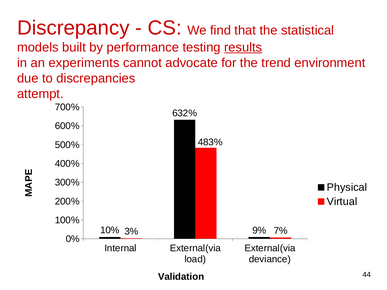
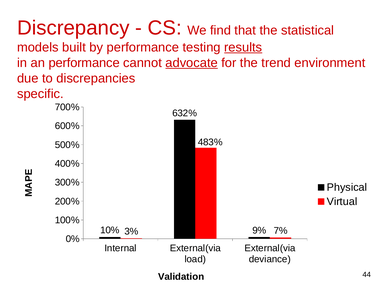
an experiments: experiments -> performance (84, 63)
advocate underline: none -> present (192, 63)
attempt: attempt -> specific (40, 94)
